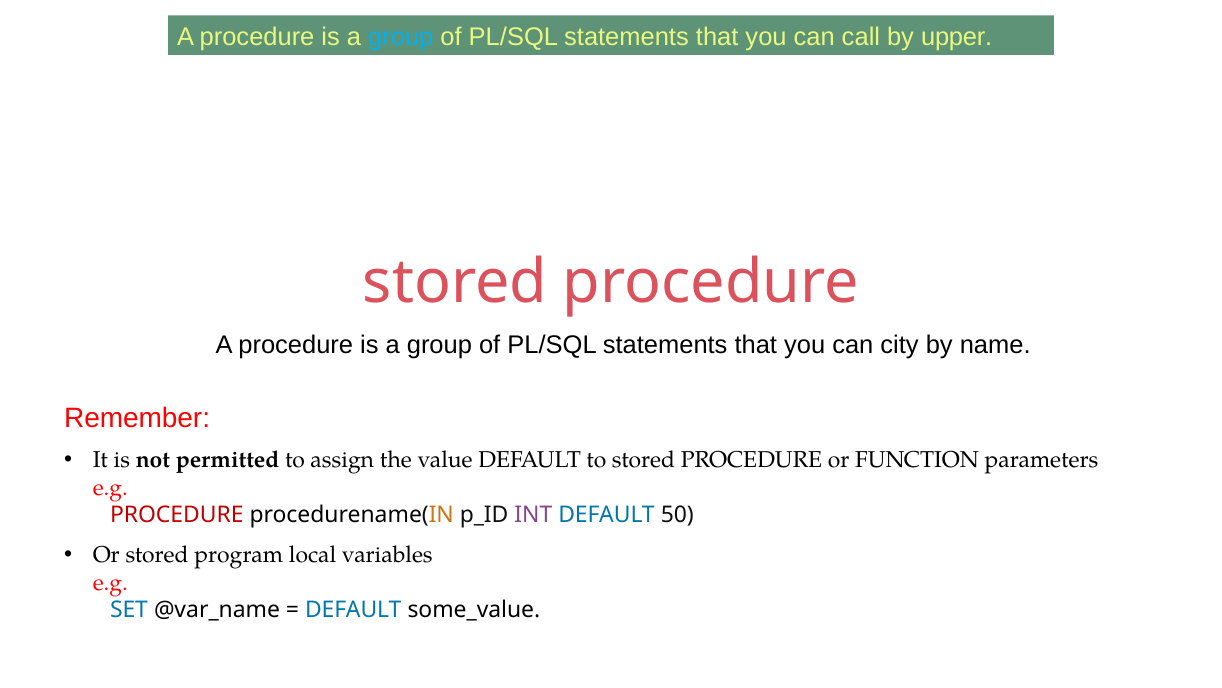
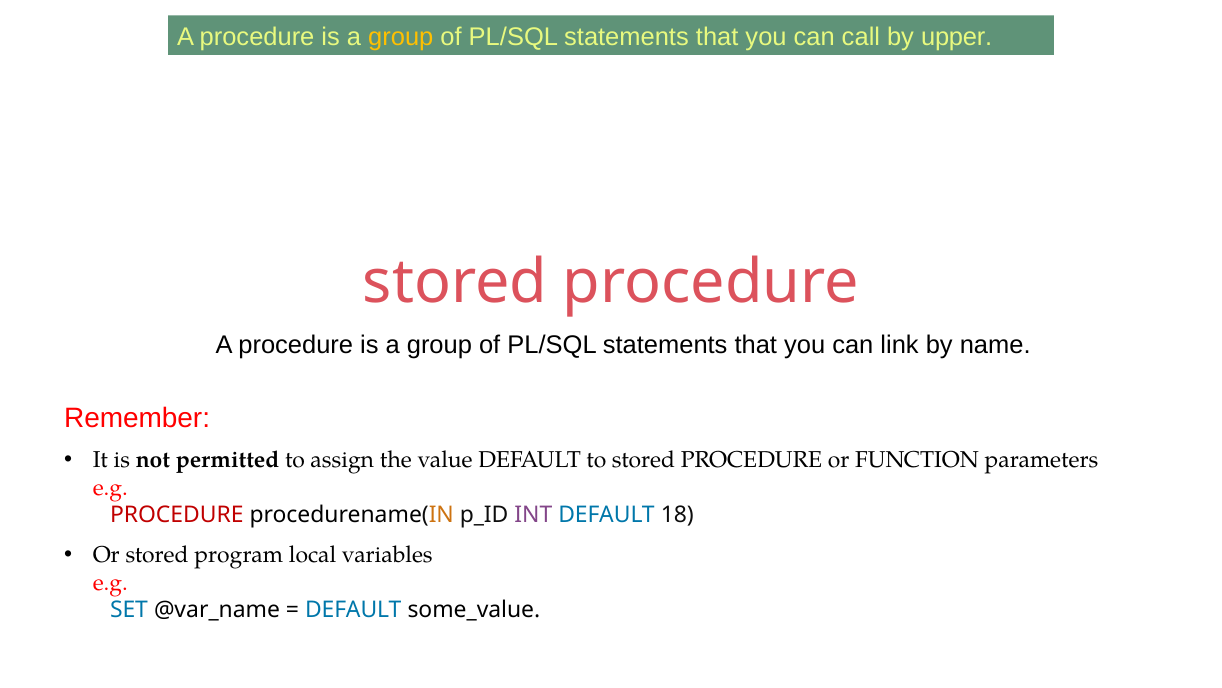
group colour: light blue -> yellow (401, 37)
city: city -> link (900, 345)
50: 50 -> 18 (677, 515)
